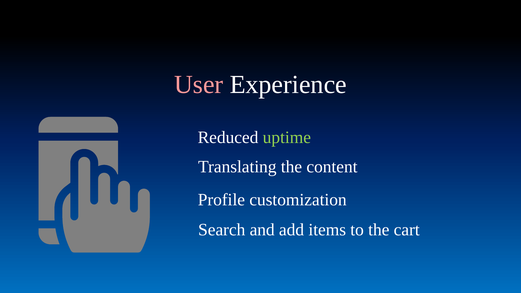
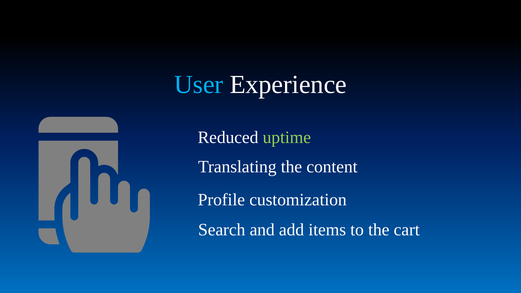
User colour: pink -> light blue (199, 85)
